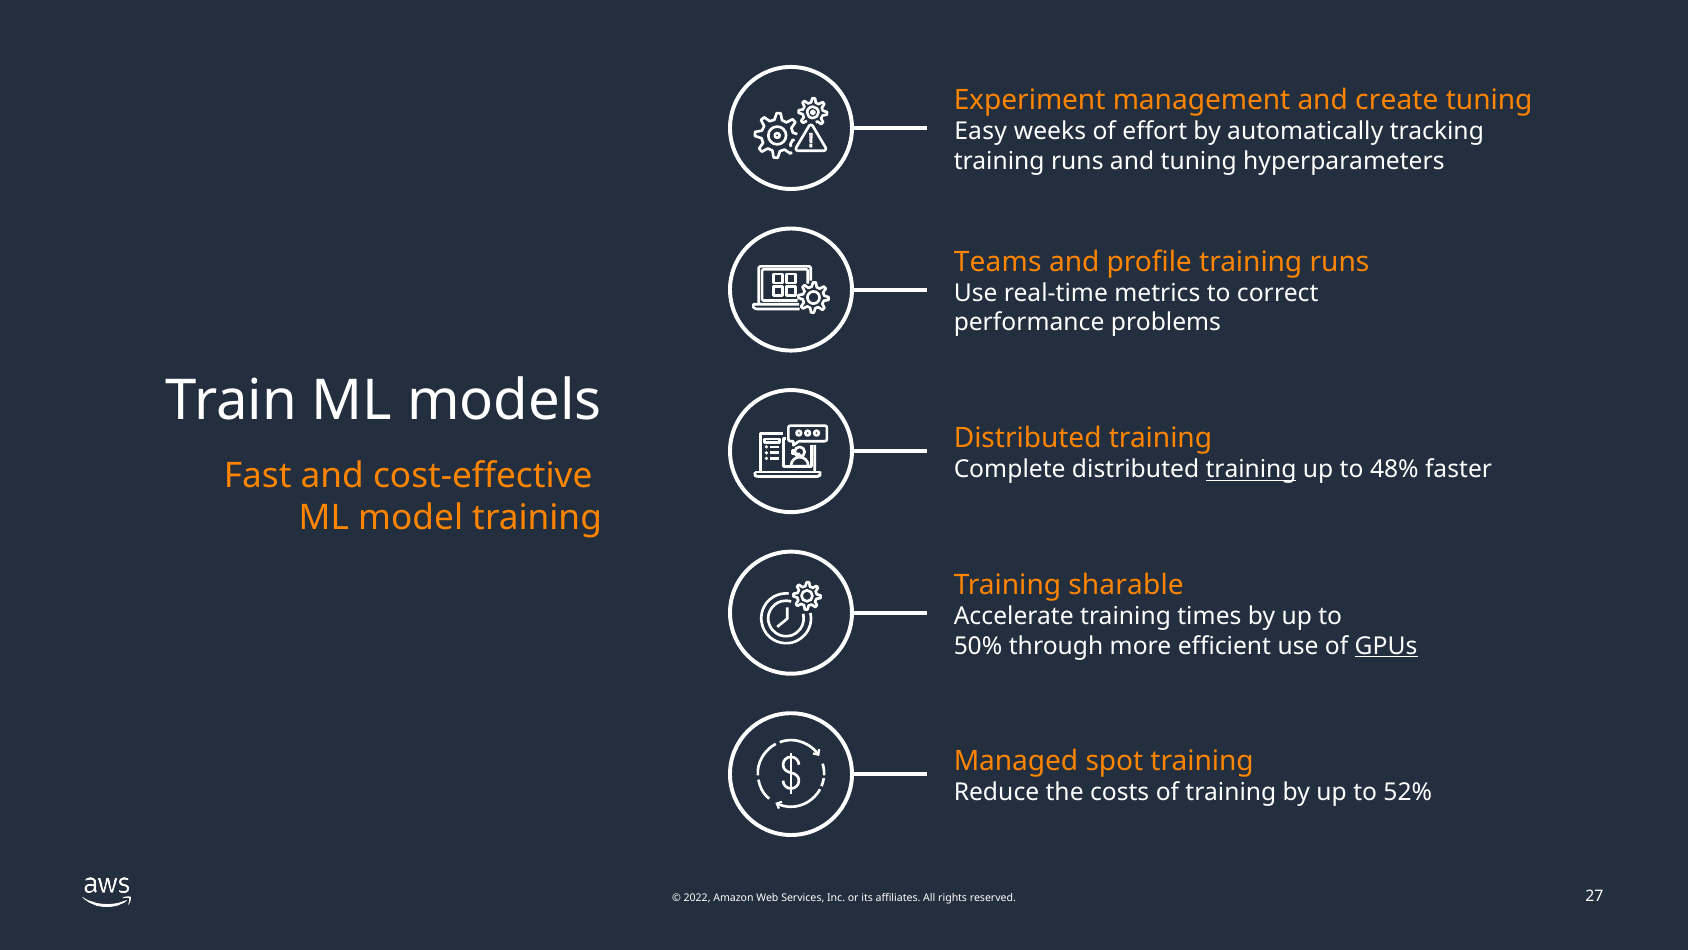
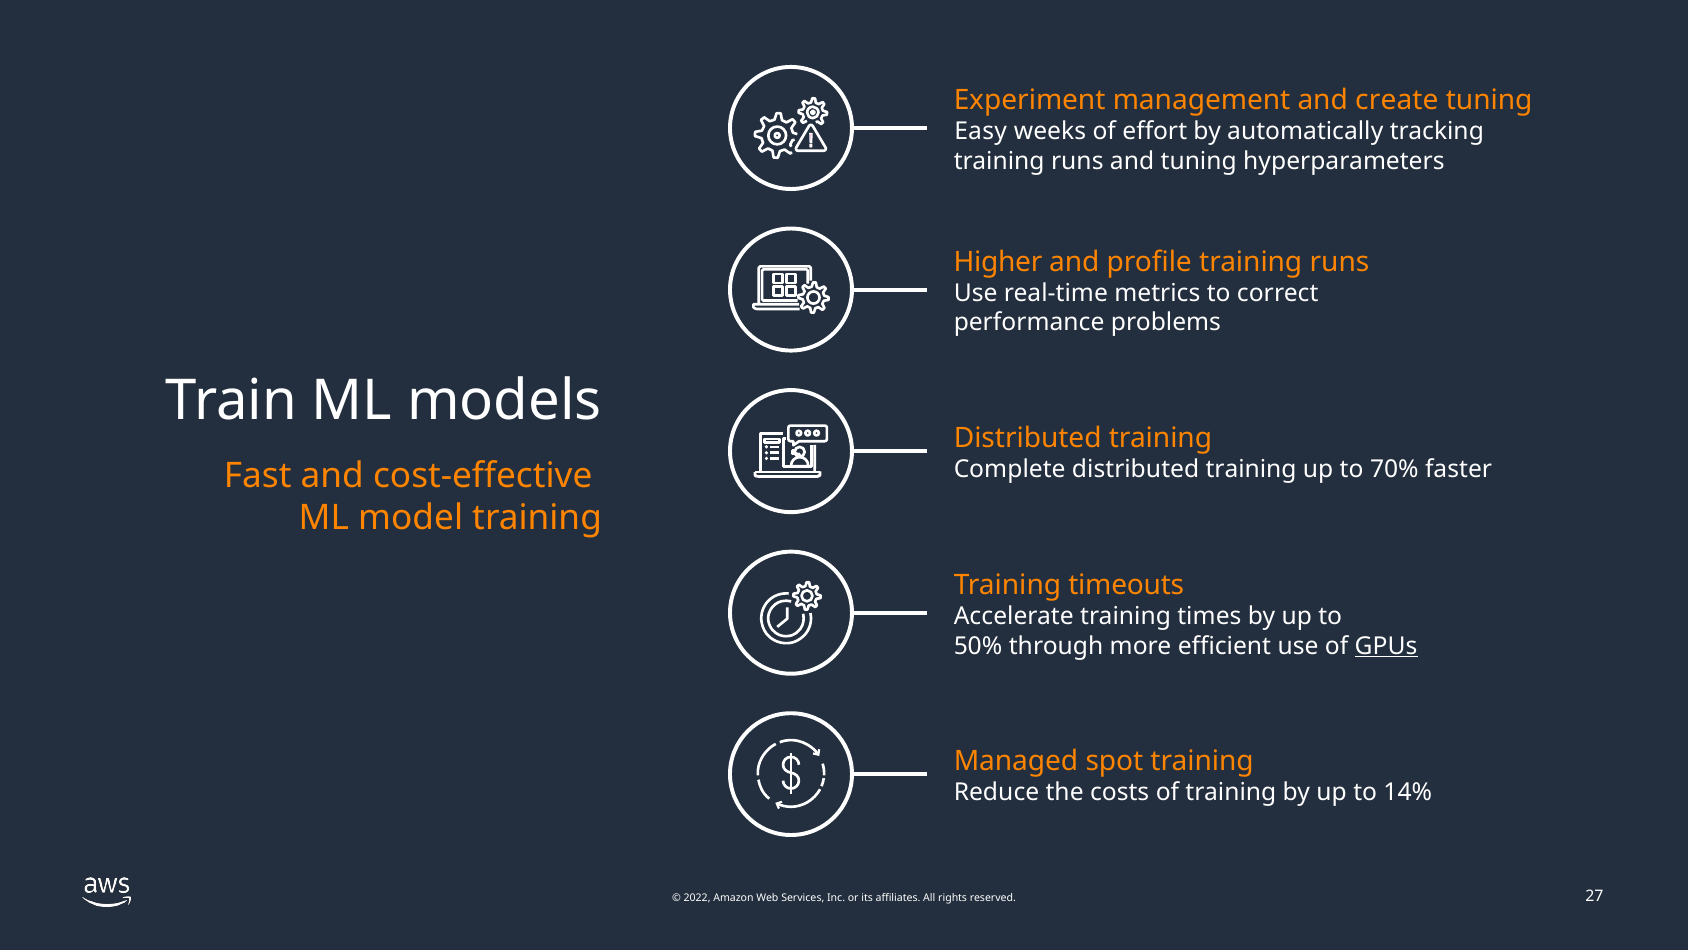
Teams: Teams -> Higher (998, 262)
training underline: present -> none (1251, 470)
48%: 48% -> 70% (1394, 470)
sharable: sharable -> timeouts (1126, 585)
52%: 52% -> 14% (1408, 792)
